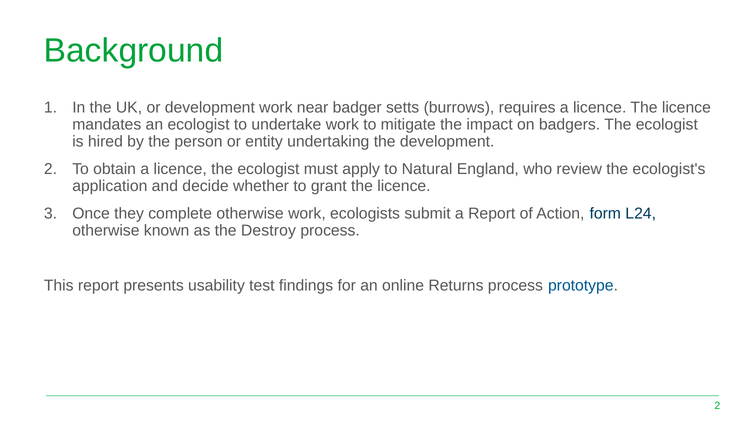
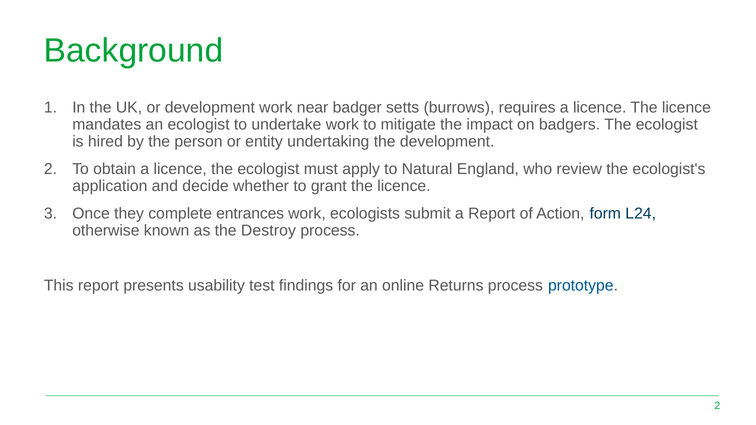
complete otherwise: otherwise -> entrances (250, 214)
